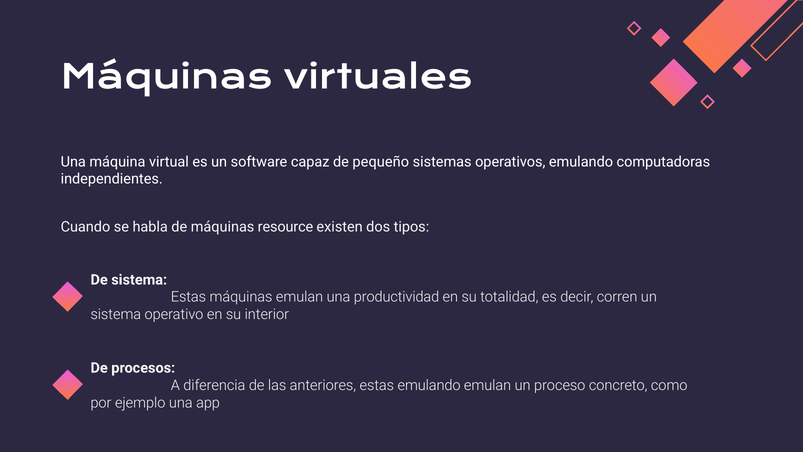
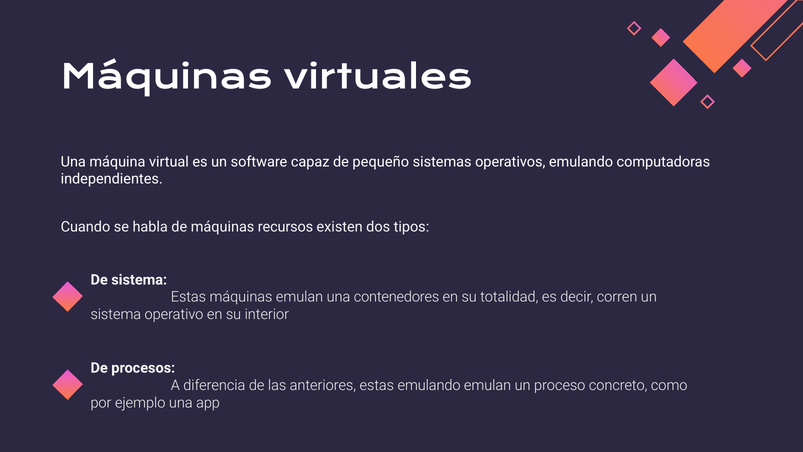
resource: resource -> recursos (286, 227)
productividad: productividad -> contenedores (397, 297)
